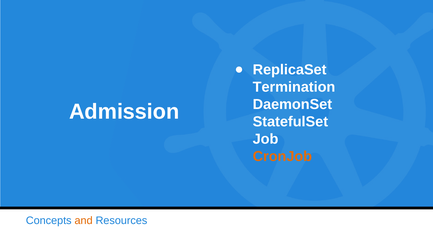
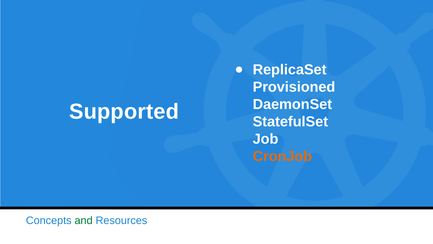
Termination: Termination -> Provisioned (294, 87)
Admission: Admission -> Supported (124, 111)
and colour: orange -> green (84, 220)
